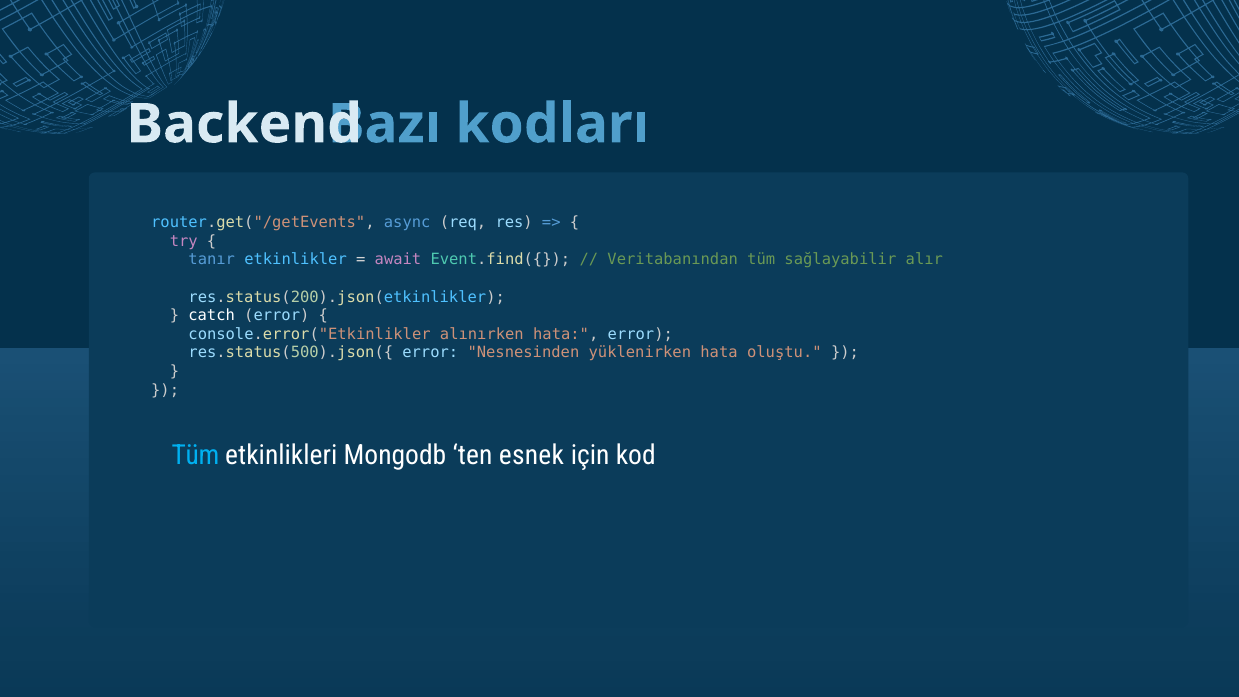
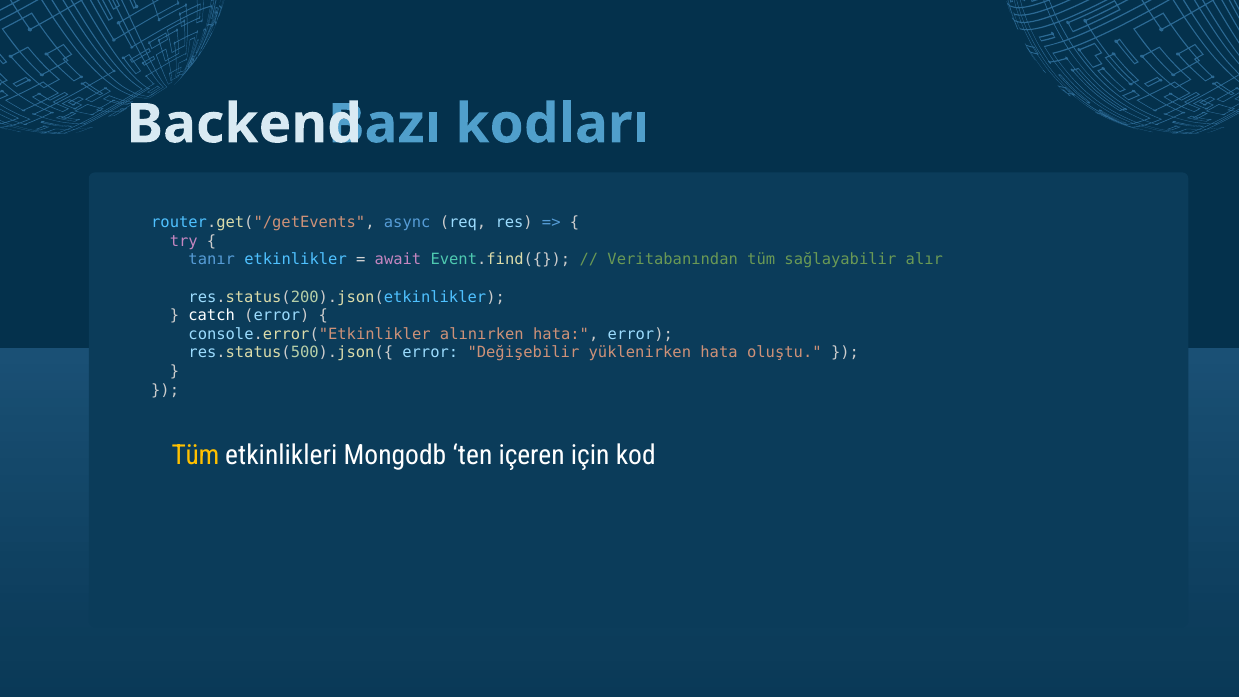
Nesnesinden: Nesnesinden -> Değişebilir (523, 353)
Tüm colour: light blue -> yellow (196, 455)
esnek: esnek -> içeren (532, 455)
